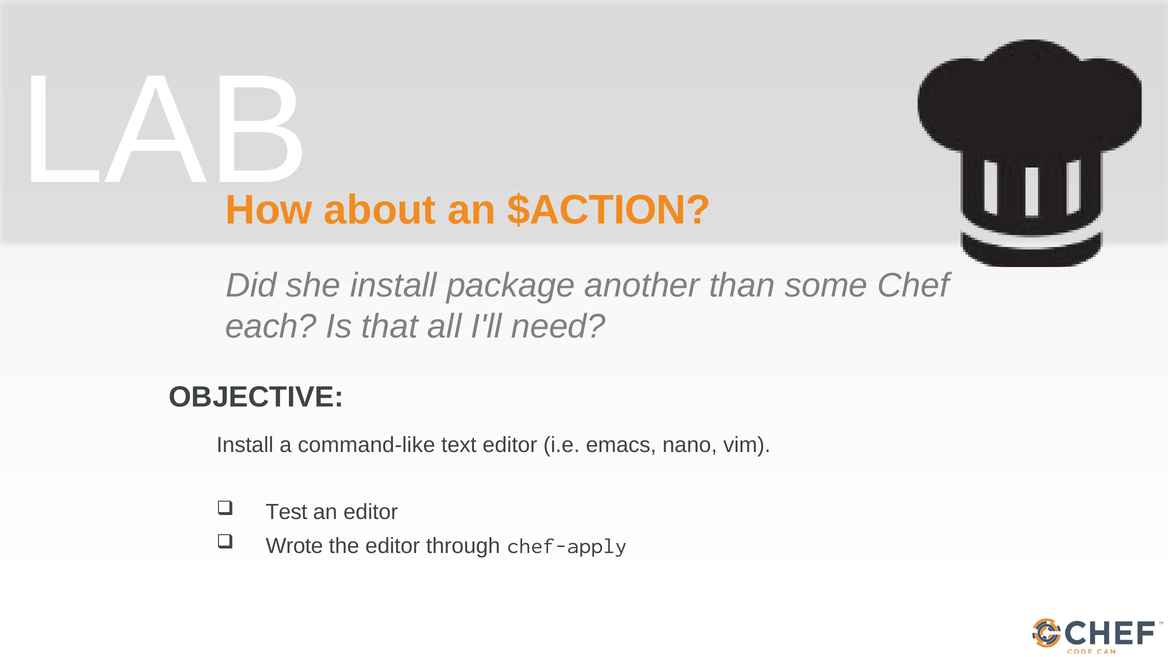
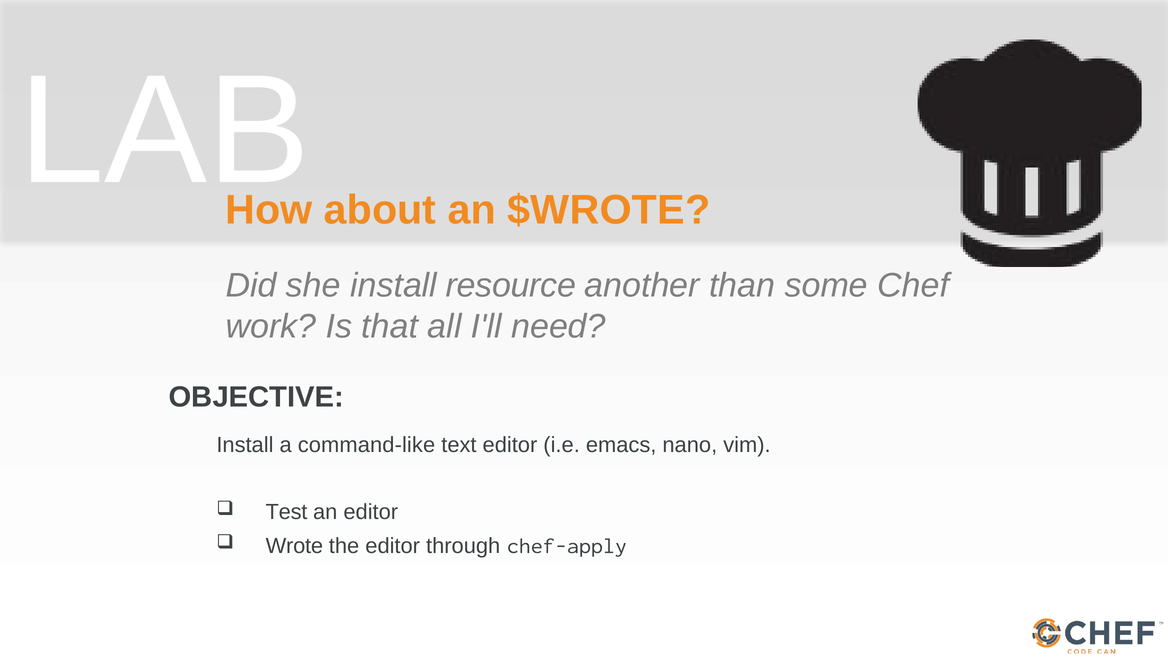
$ACTION: $ACTION -> $WROTE (609, 210)
package: package -> resource (511, 286)
each: each -> work (271, 326)
